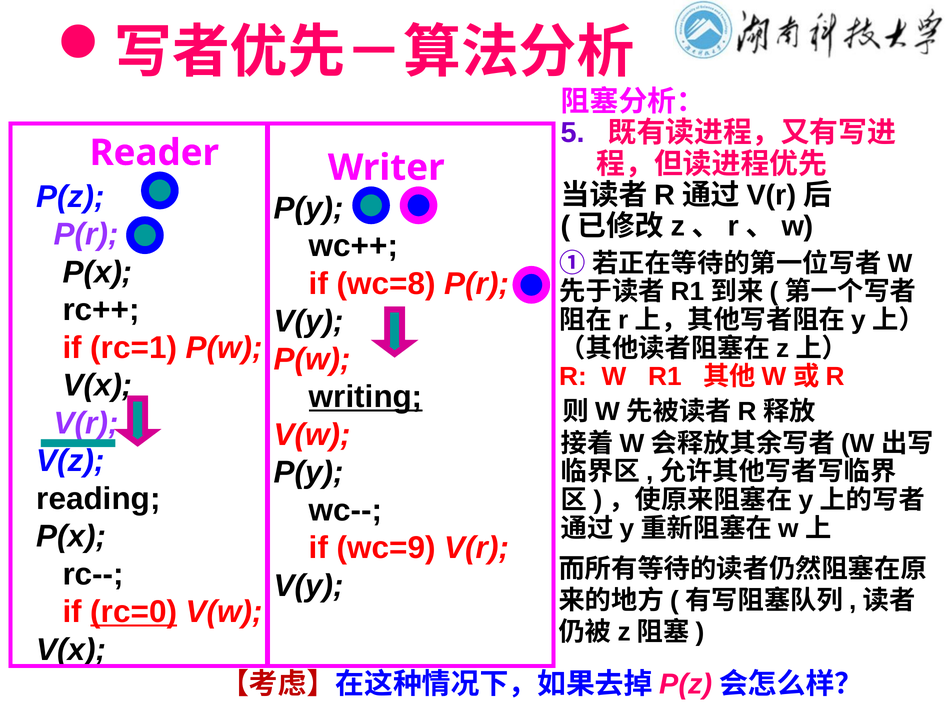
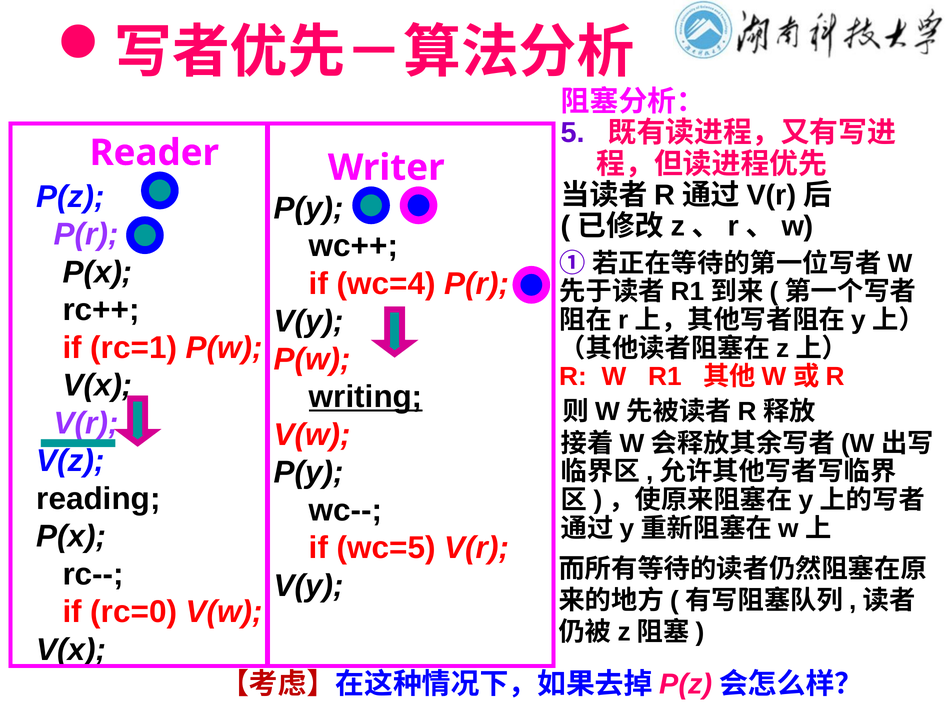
wc=8: wc=8 -> wc=4 (386, 284)
wc=9: wc=9 -> wc=5 (386, 549)
rc=0 underline: present -> none (134, 613)
